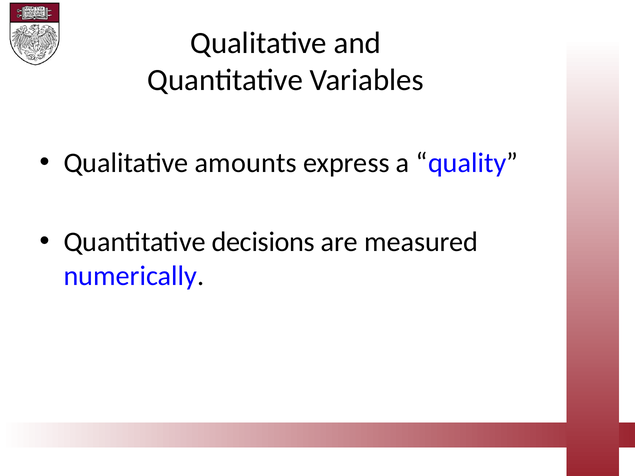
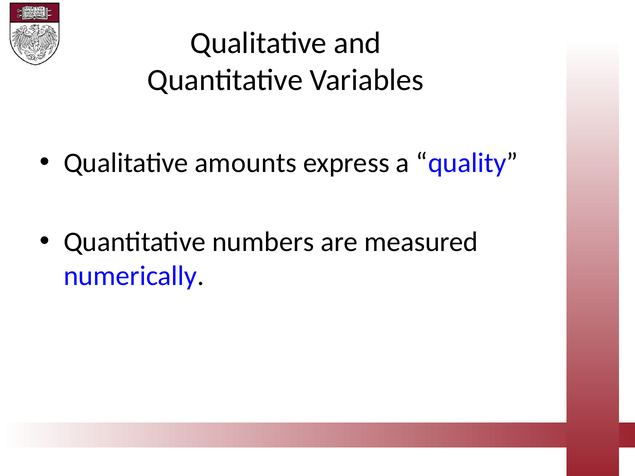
decisions: decisions -> numbers (263, 242)
